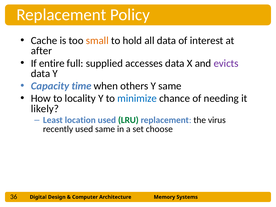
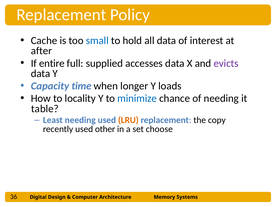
small colour: orange -> blue (97, 41)
others: others -> longer (134, 86)
Y same: same -> loads (170, 86)
likely: likely -> table (45, 109)
Least location: location -> needing (80, 120)
LRU colour: green -> orange (128, 120)
virus: virus -> copy (217, 120)
used same: same -> other (105, 129)
